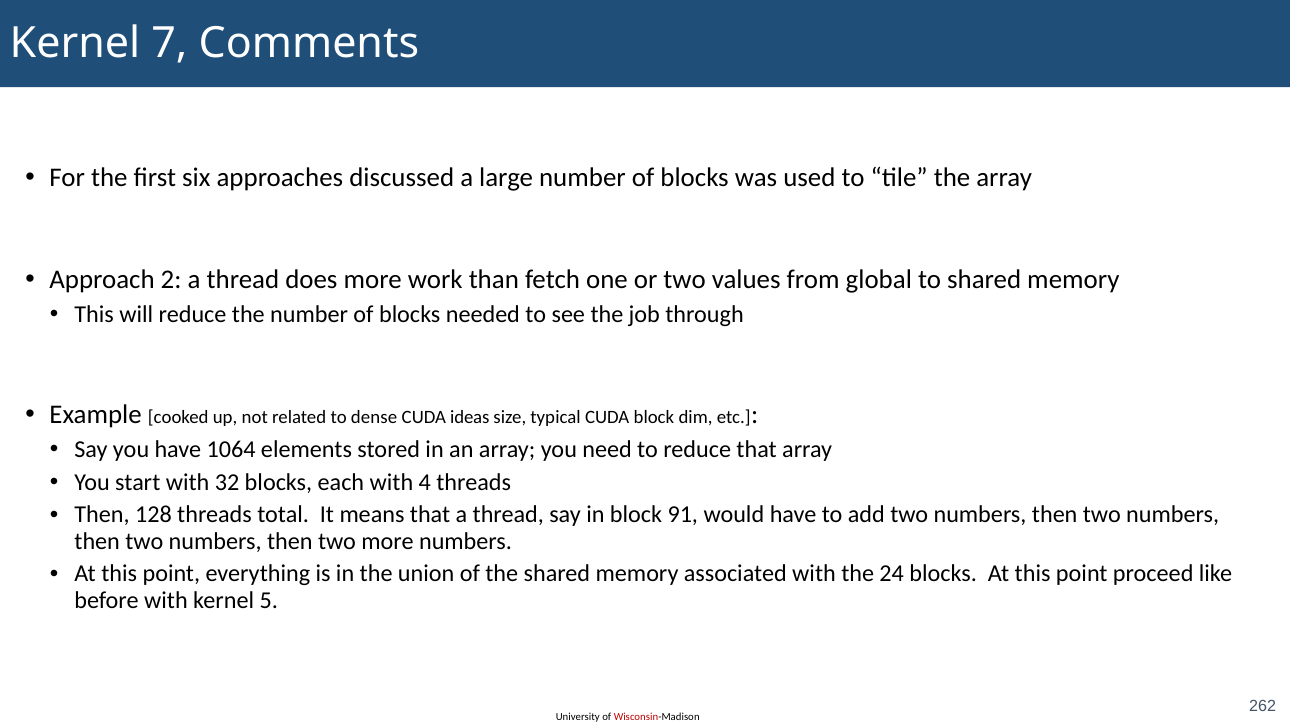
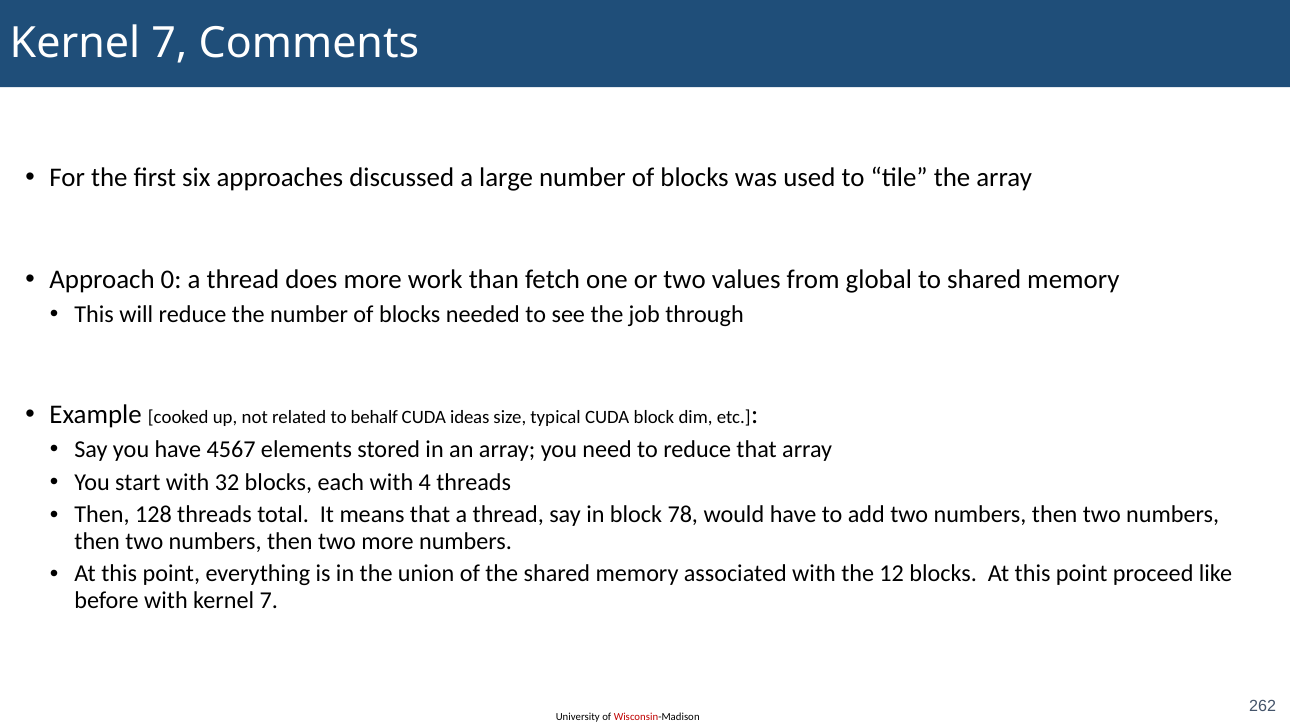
2: 2 -> 0 (171, 280)
dense: dense -> behalf (374, 417)
1064: 1064 -> 4567 (231, 449)
91: 91 -> 78 (683, 515)
24: 24 -> 12 (892, 574)
with kernel 5: 5 -> 7 (269, 600)
